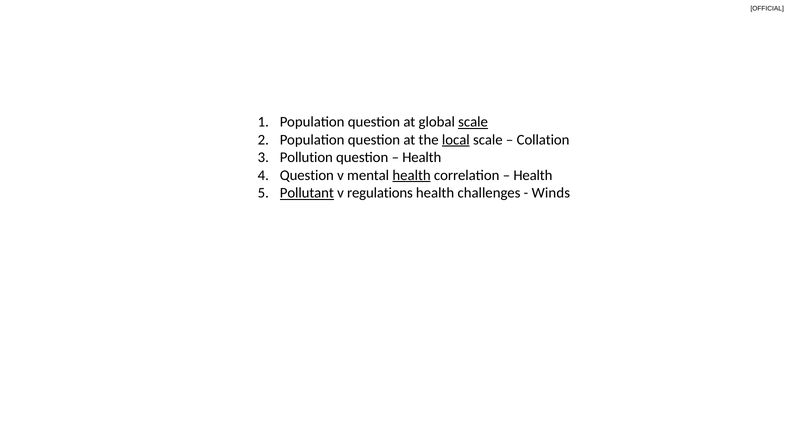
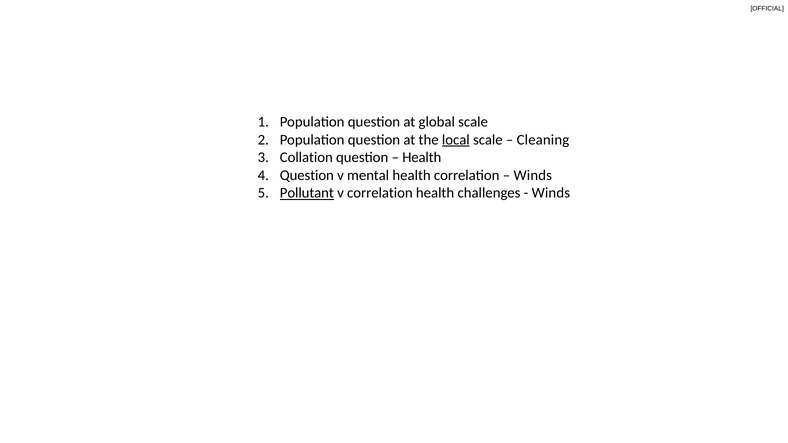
scale underline: present -> none (473, 122)
Collation: Collation -> Cleaning (543, 140)
Pollution: Pollution -> Collation (306, 158)
health underline: present -> none (412, 175)
Health: Health -> Winds (533, 175)
v regulations: regulations -> correlation (380, 193)
